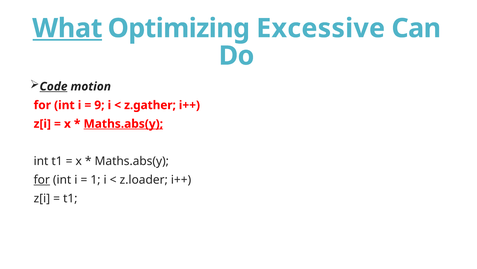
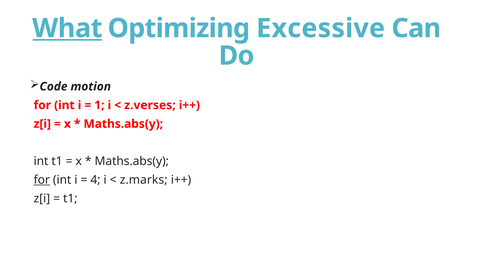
Code underline: present -> none (54, 86)
9: 9 -> 1 (99, 105)
z.gather: z.gather -> z.verses (150, 105)
Maths.abs(y underline: present -> none (123, 124)
1: 1 -> 4 (95, 179)
z.loader: z.loader -> z.marks (144, 179)
